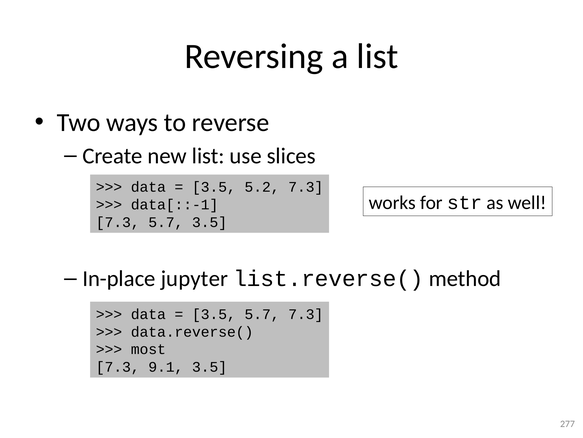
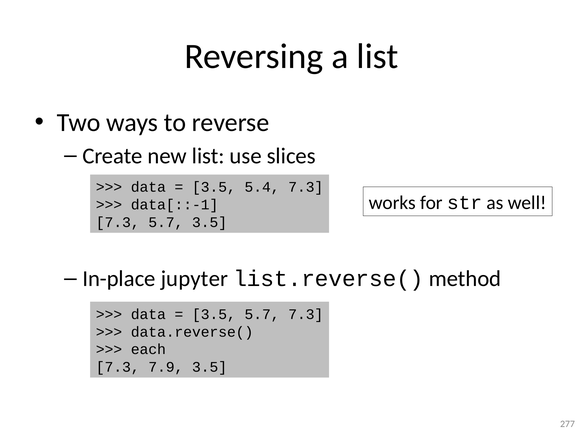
5.2: 5.2 -> 5.4 (262, 187)
most: most -> each (148, 349)
9.1: 9.1 -> 7.9 (166, 366)
